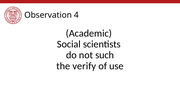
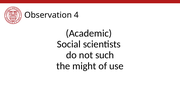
verify: verify -> might (84, 66)
